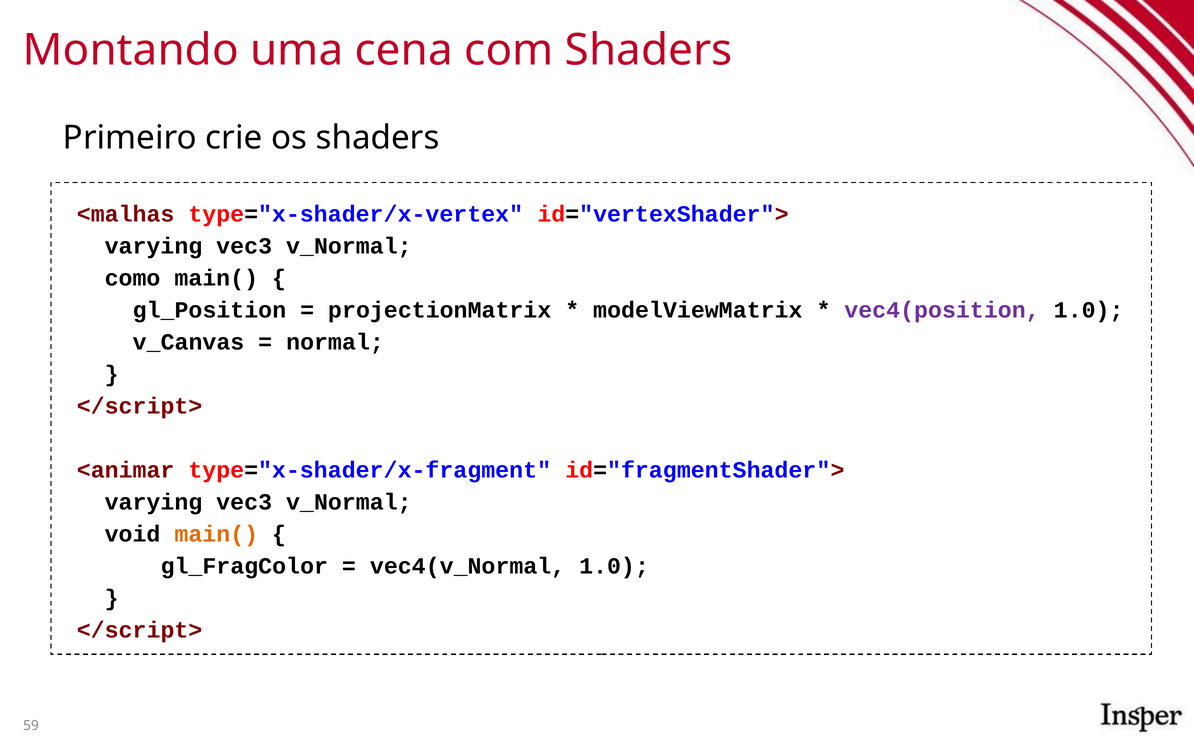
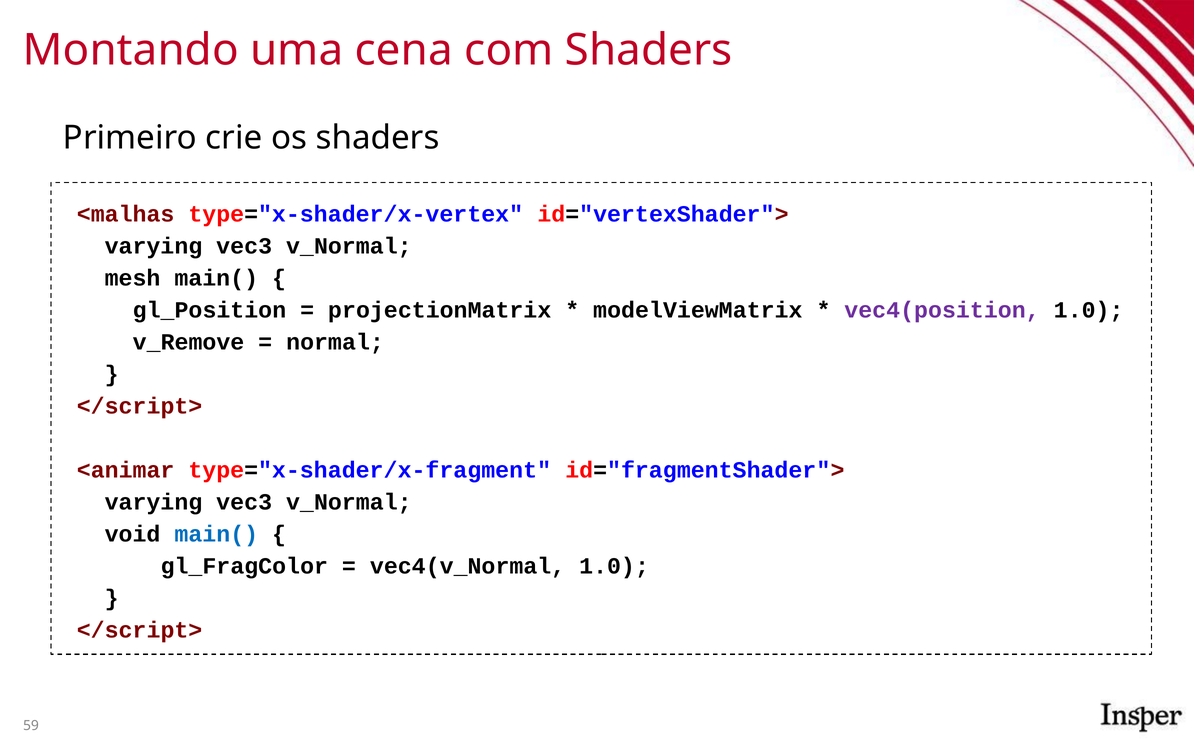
como: como -> mesh (133, 278)
v_Canvas: v_Canvas -> v_Remove (189, 342)
main( colour: orange -> blue (216, 534)
